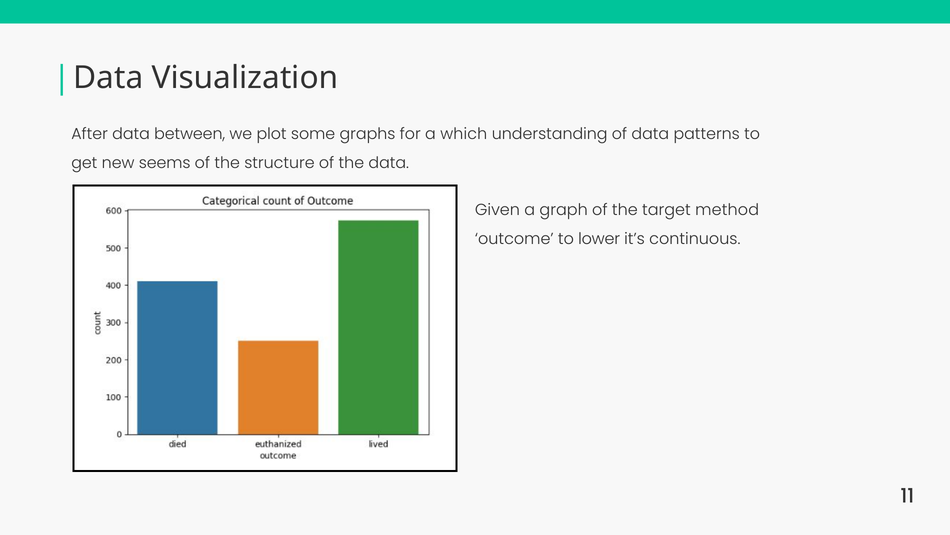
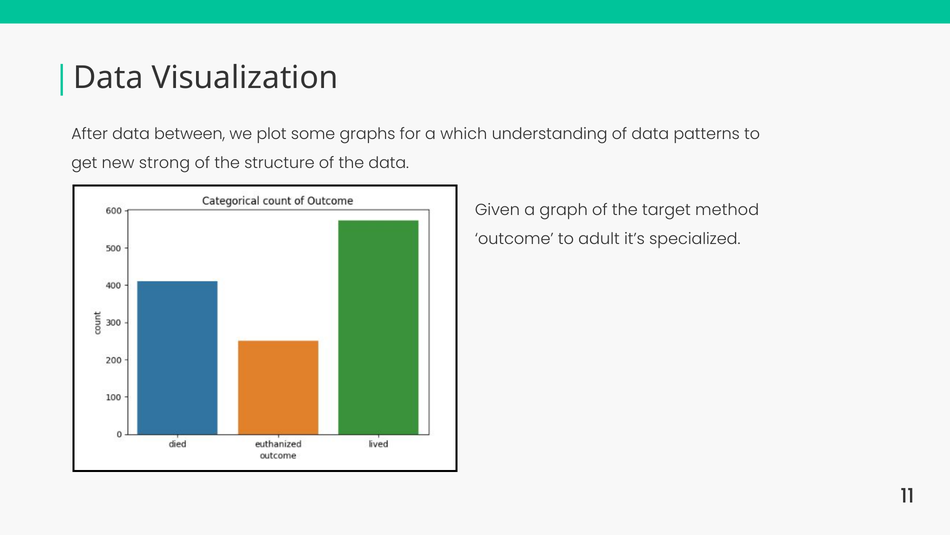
seems: seems -> strong (165, 163)
lower: lower -> adult (599, 239)
continuous: continuous -> specialized (695, 239)
